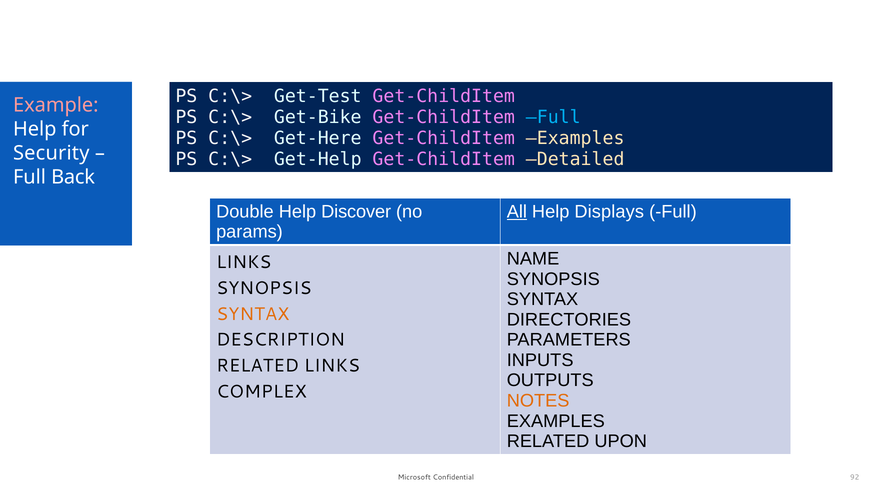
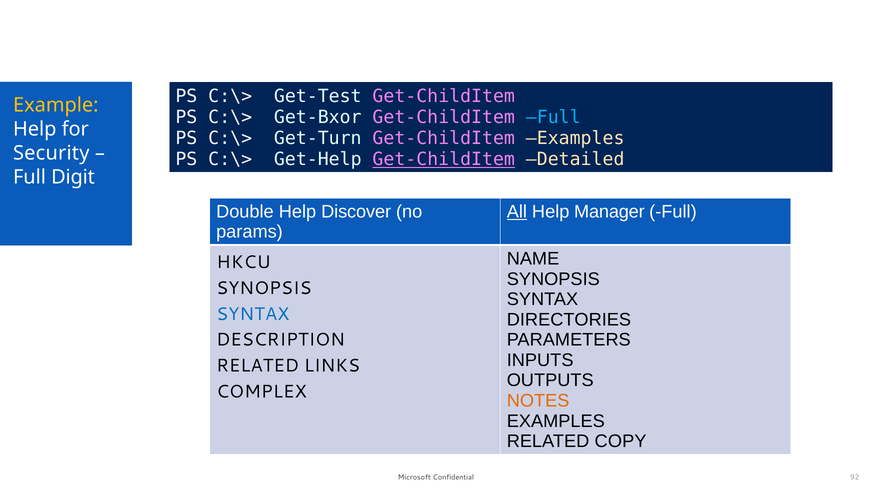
Example colour: pink -> yellow (56, 105)
Get-Bike: Get-Bike -> Get-Bxor (318, 117)
Get-Here: Get-Here -> Get-Turn (318, 138)
Get-ChildItem underline: none -> present (444, 159)
Back: Back -> Digit (73, 177)
Displays: Displays -> Manager (609, 211)
LINKS: LINKS -> HKCU (244, 262)
SYNTAX colour: orange -> blue (253, 314)
UPON: UPON -> COPY (621, 441)
